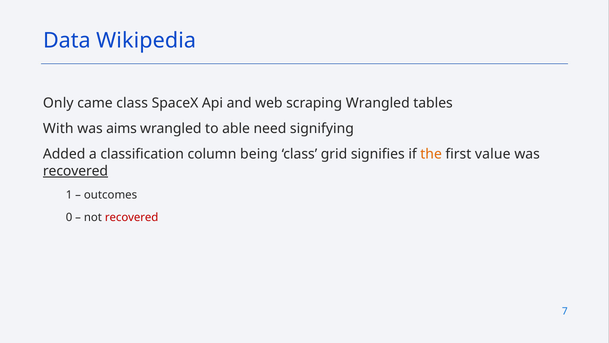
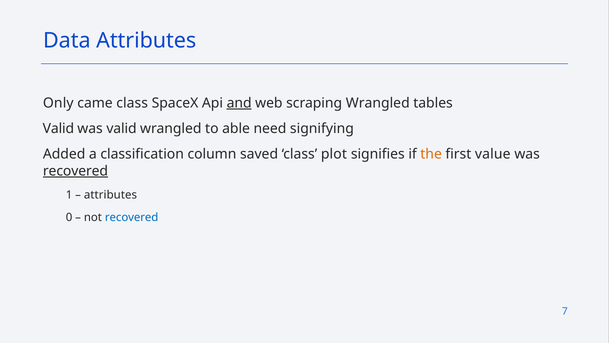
Data Wikipedia: Wikipedia -> Attributes (146, 41)
and underline: none -> present (239, 103)
With: With -> Valid (58, 128)
was aims: aims -> valid (121, 128)
being: being -> saved (259, 154)
grid: grid -> plot (334, 154)
outcomes: outcomes -> attributes (110, 195)
recovered colour: red -> blue (132, 217)
